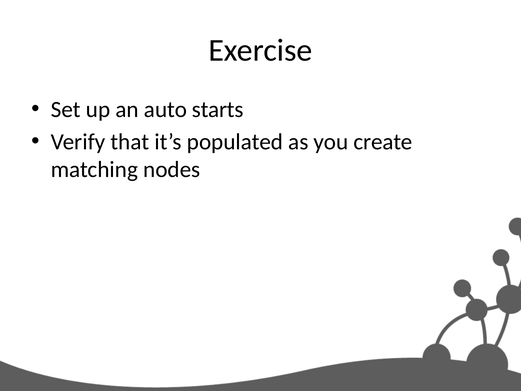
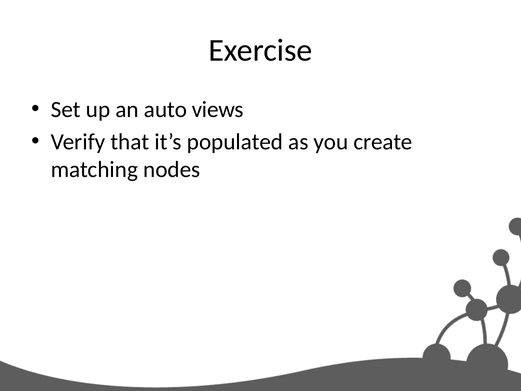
starts: starts -> views (218, 109)
